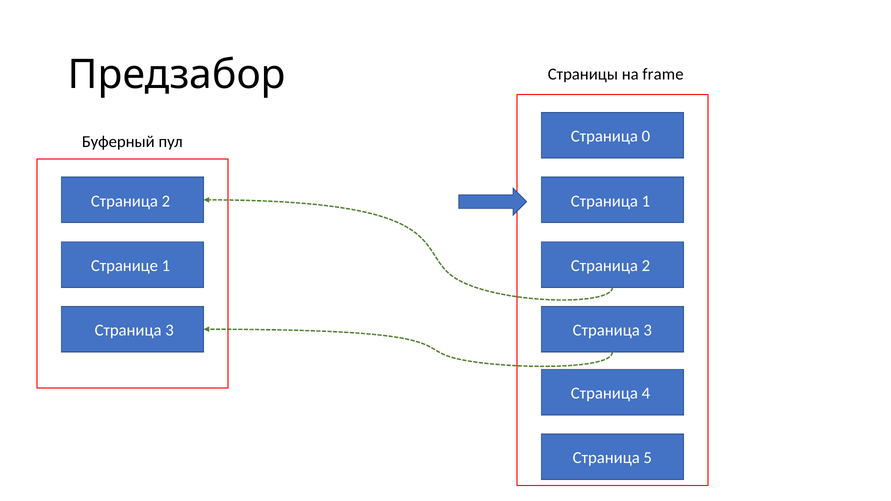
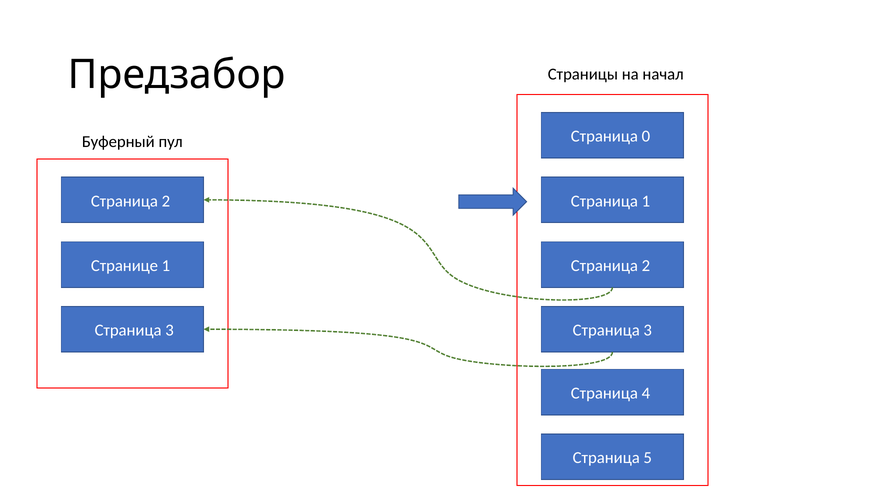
frame: frame -> начал (663, 74)
